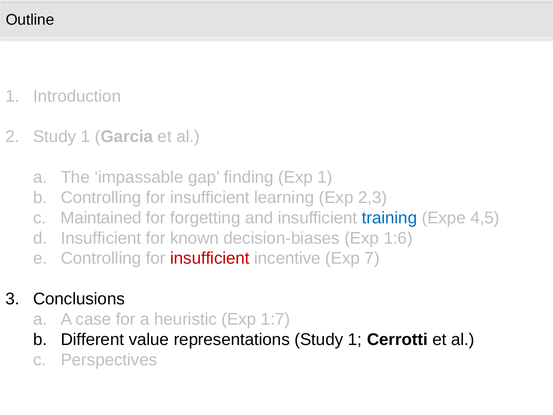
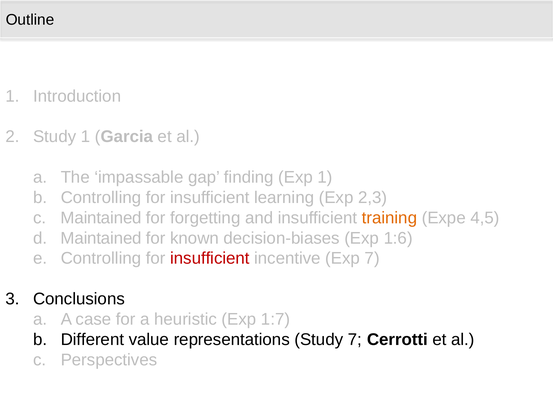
training colour: blue -> orange (389, 218)
Insufficient: Insufficient -> Maintained (101, 238)
representations Study 1: 1 -> 7 (355, 339)
